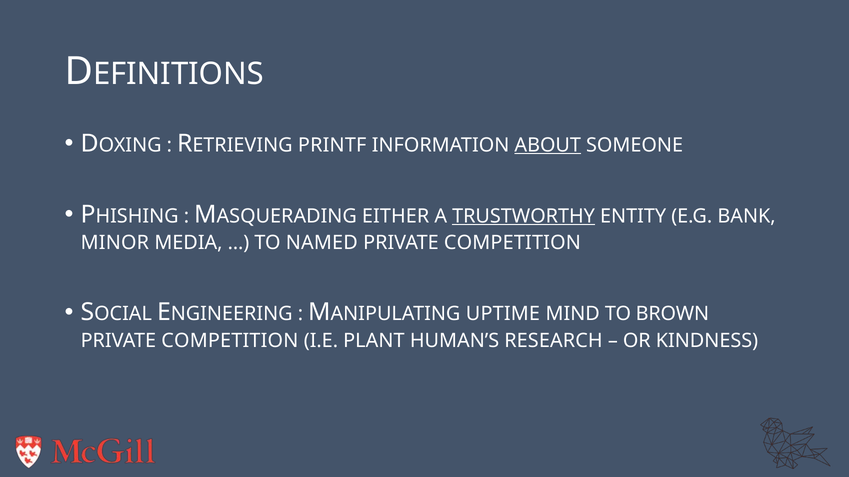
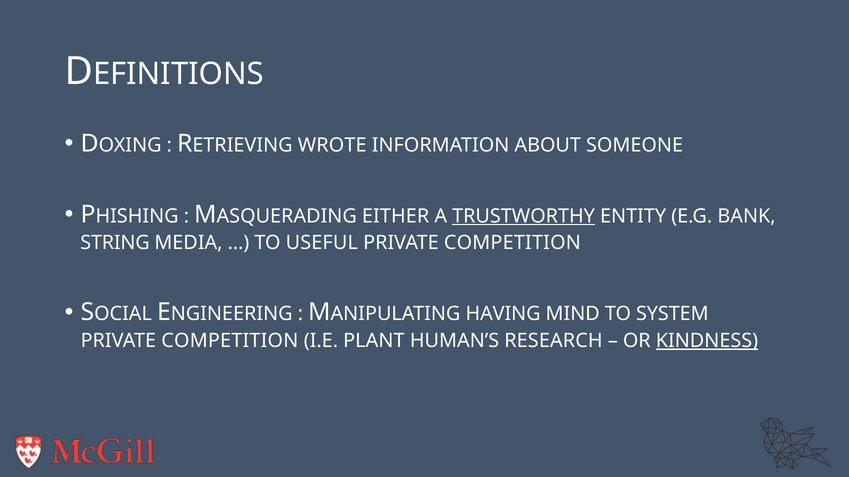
PRINTF: PRINTF -> WROTE (332, 145)
ABOUT underline: present -> none (548, 145)
MINOR: MINOR -> STRING (115, 243)
NAMED: NAMED -> USEFUL (322, 243)
UPTIME: UPTIME -> HAVING (503, 314)
BROWN: BROWN -> SYSTEM (672, 314)
KINDNESS underline: none -> present (707, 341)
